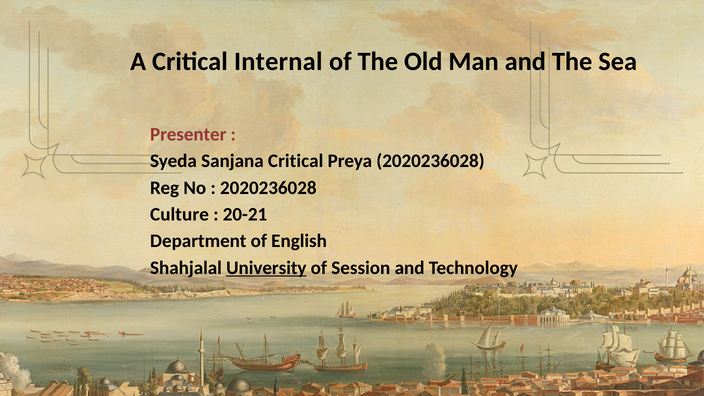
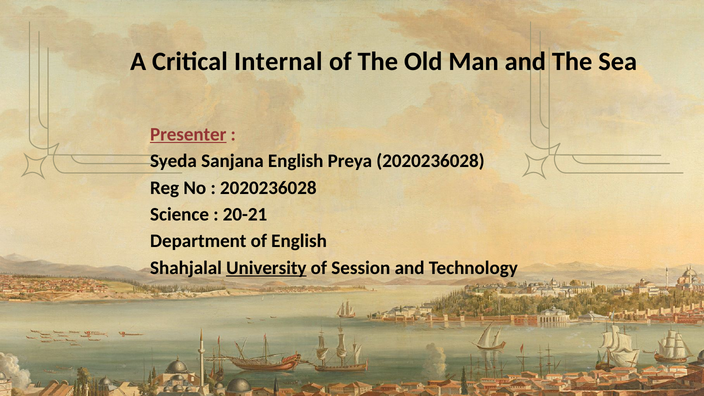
Presenter underline: none -> present (188, 134)
Sanjana Critical: Critical -> English (296, 161)
Culture: Culture -> Science (180, 214)
